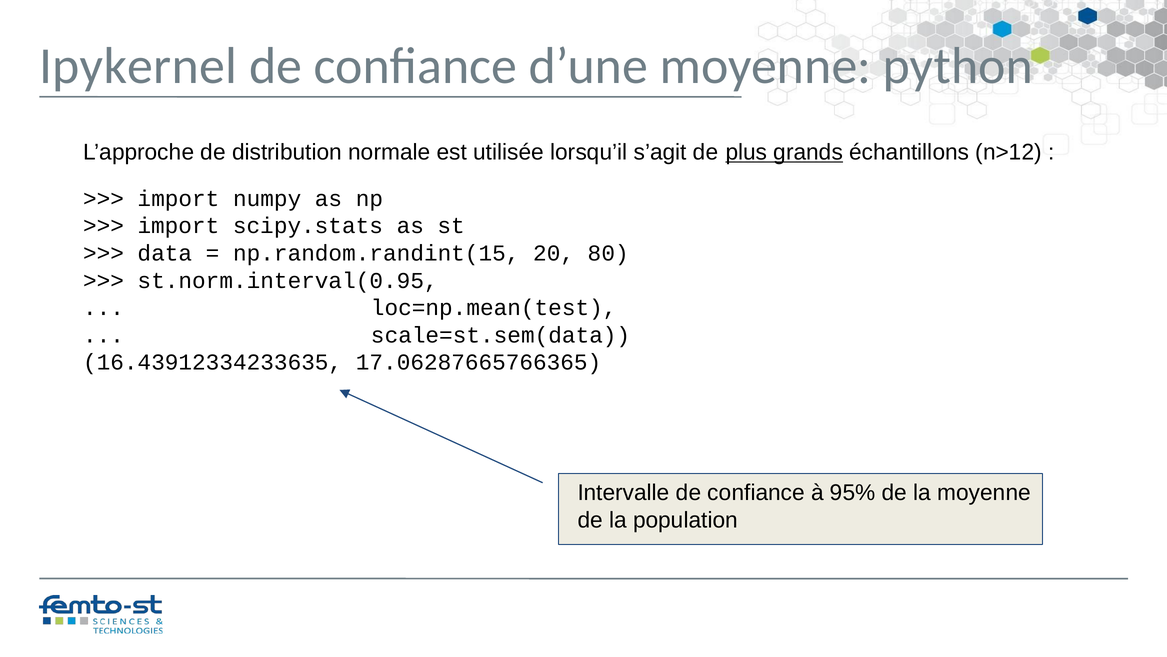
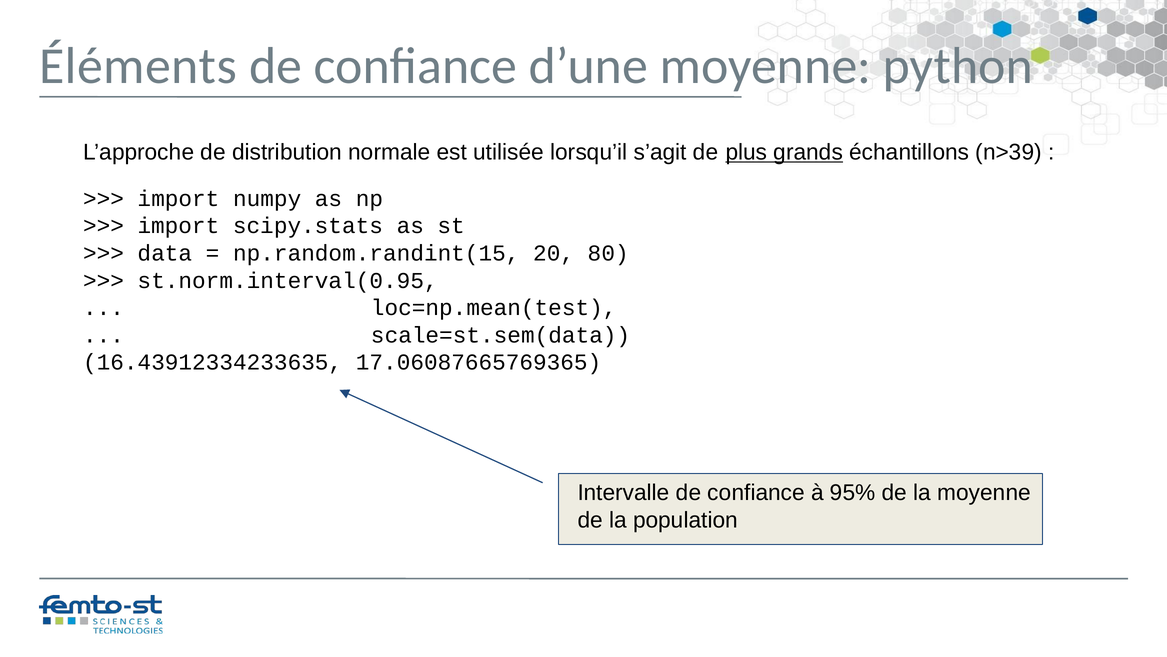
Ipykernel: Ipykernel -> Éléments (138, 66)
n>12: n>12 -> n>39 (1009, 152)
17.06287665766365: 17.06287665766365 -> 17.06087665769365 (479, 362)
